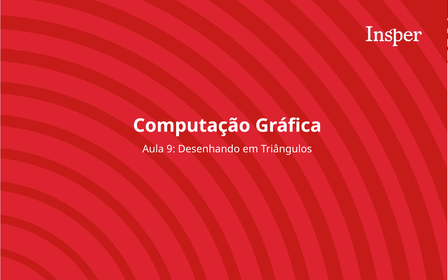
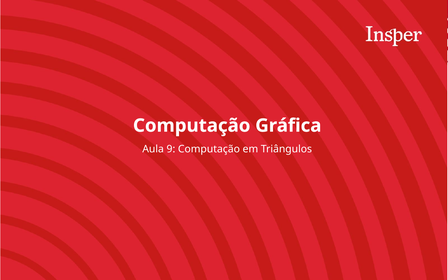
9 Desenhando: Desenhando -> Computação (209, 149)
